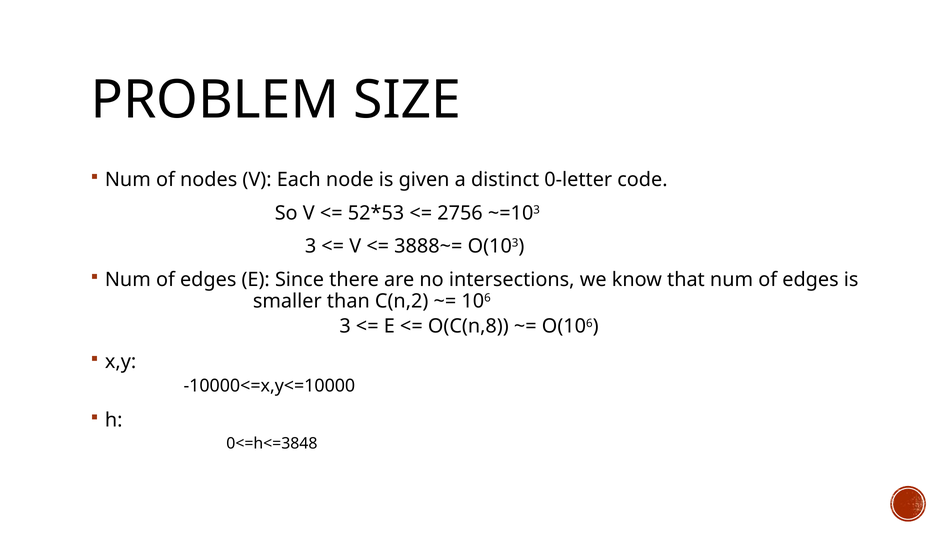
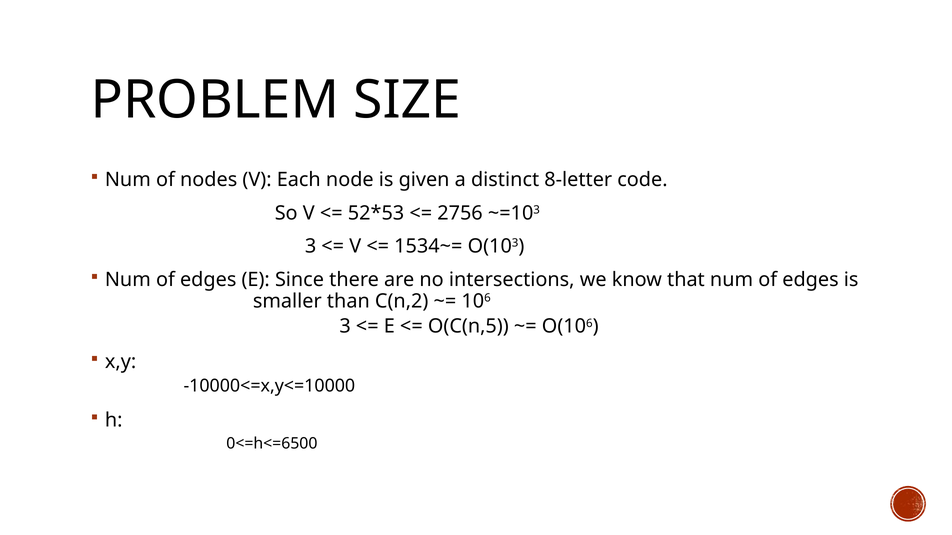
0-letter: 0-letter -> 8-letter (578, 180)
3888~=: 3888~= -> 1534~= (428, 247)
O(C(n,8: O(C(n,8 -> O(C(n,5 (468, 327)
0<=h<=3848: 0<=h<=3848 -> 0<=h<=6500 (272, 444)
